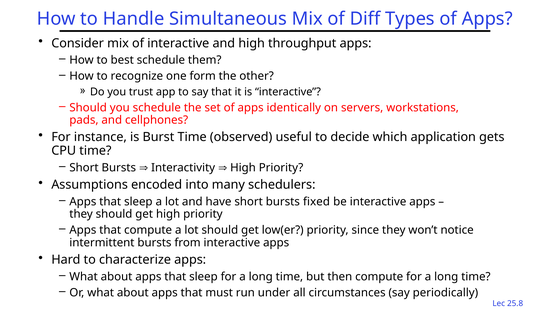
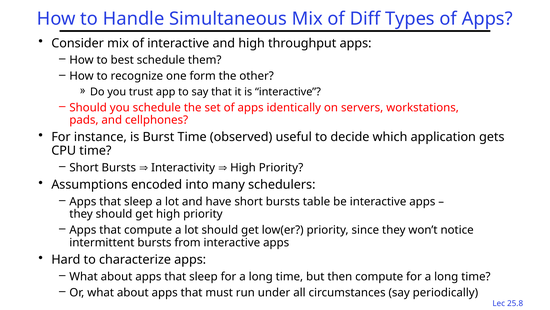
fixed: fixed -> table (316, 201)
